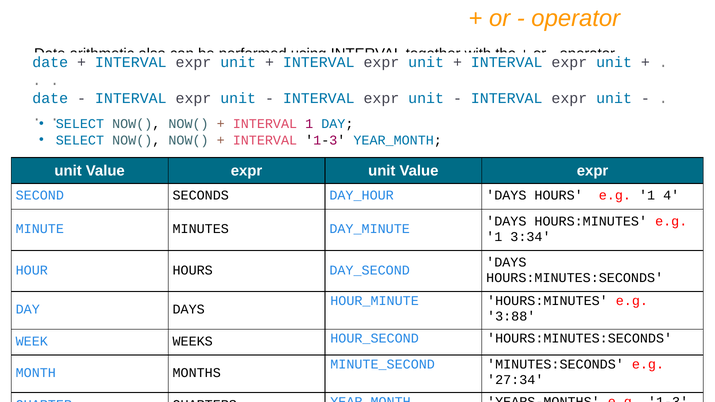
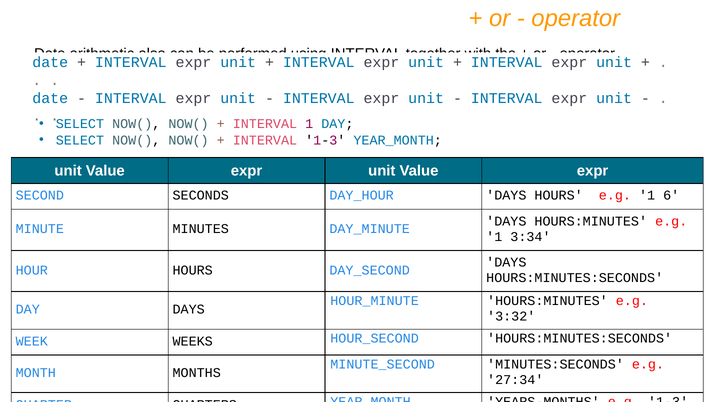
4: 4 -> 6 (671, 196)
3:88: 3:88 -> 3:32 (511, 316)
